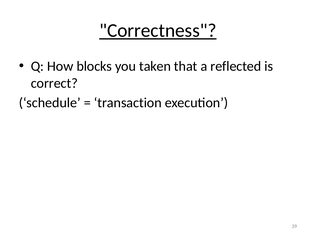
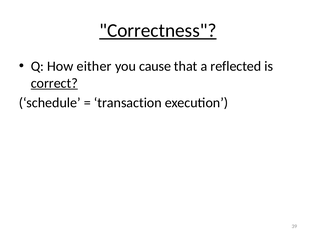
blocks: blocks -> either (94, 66)
taken: taken -> cause (155, 66)
correct underline: none -> present (54, 83)
